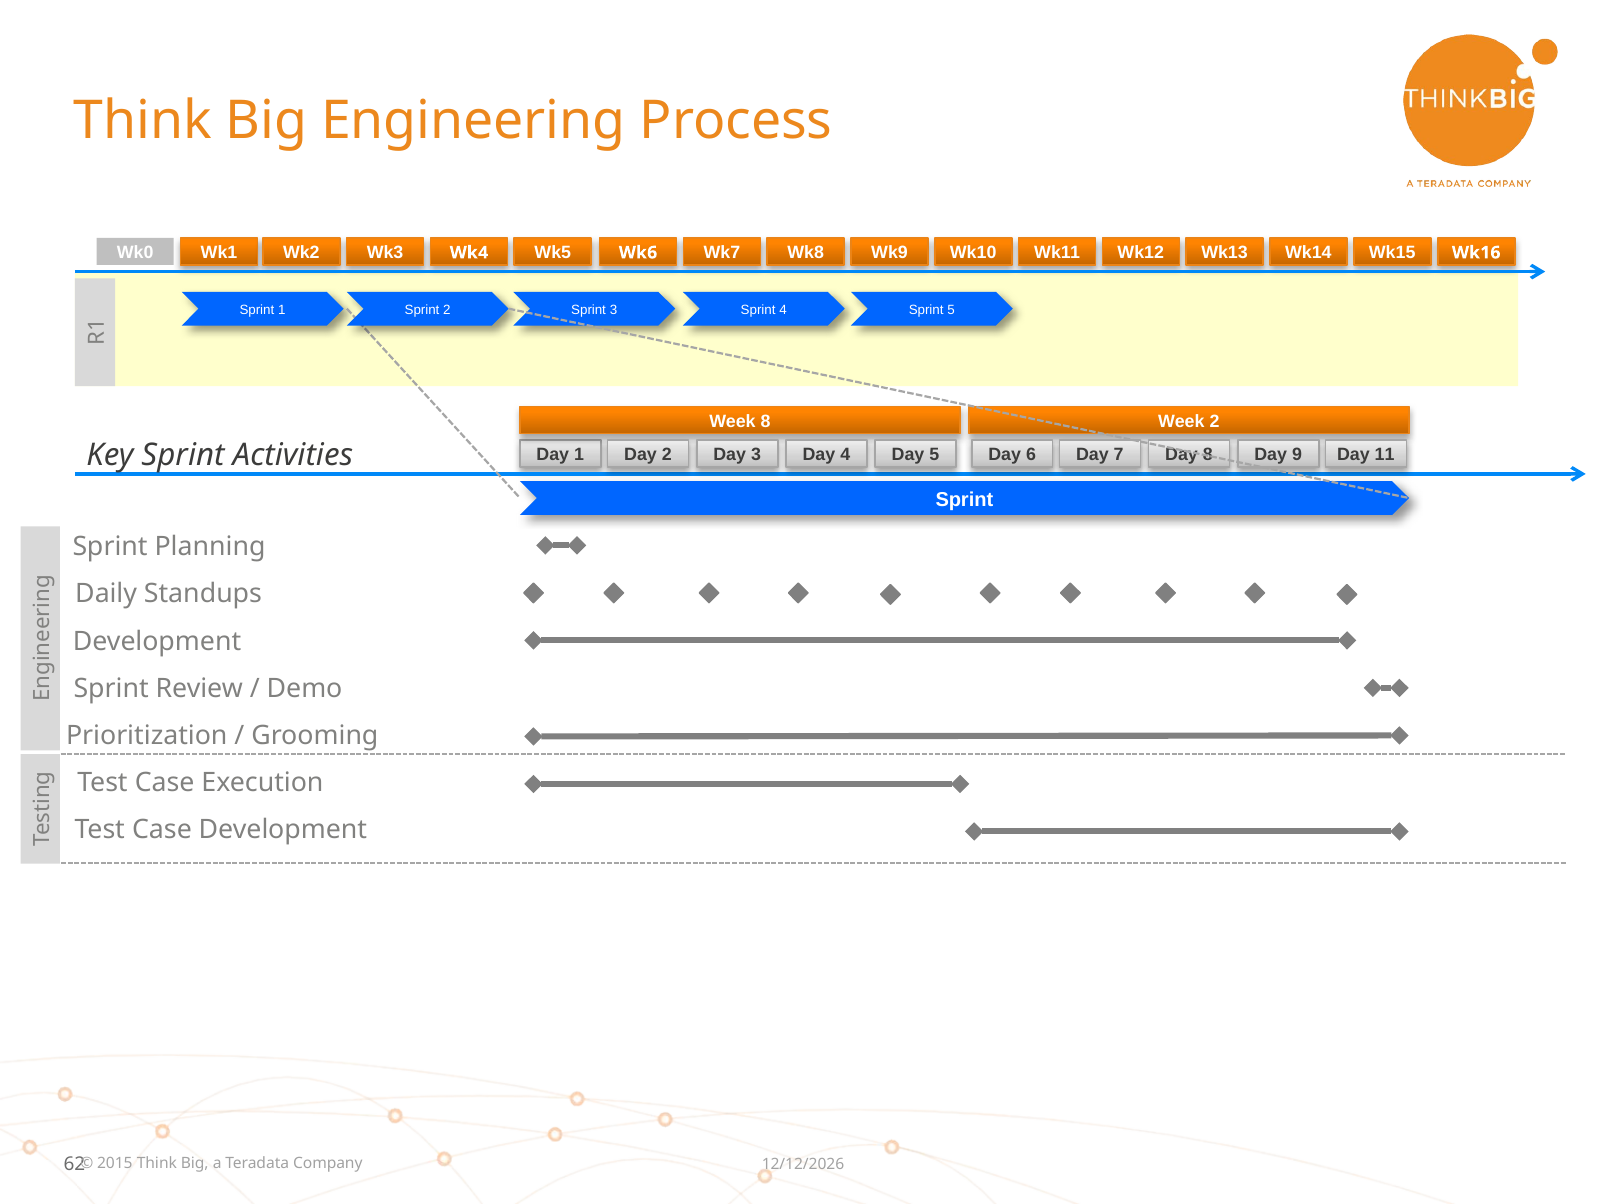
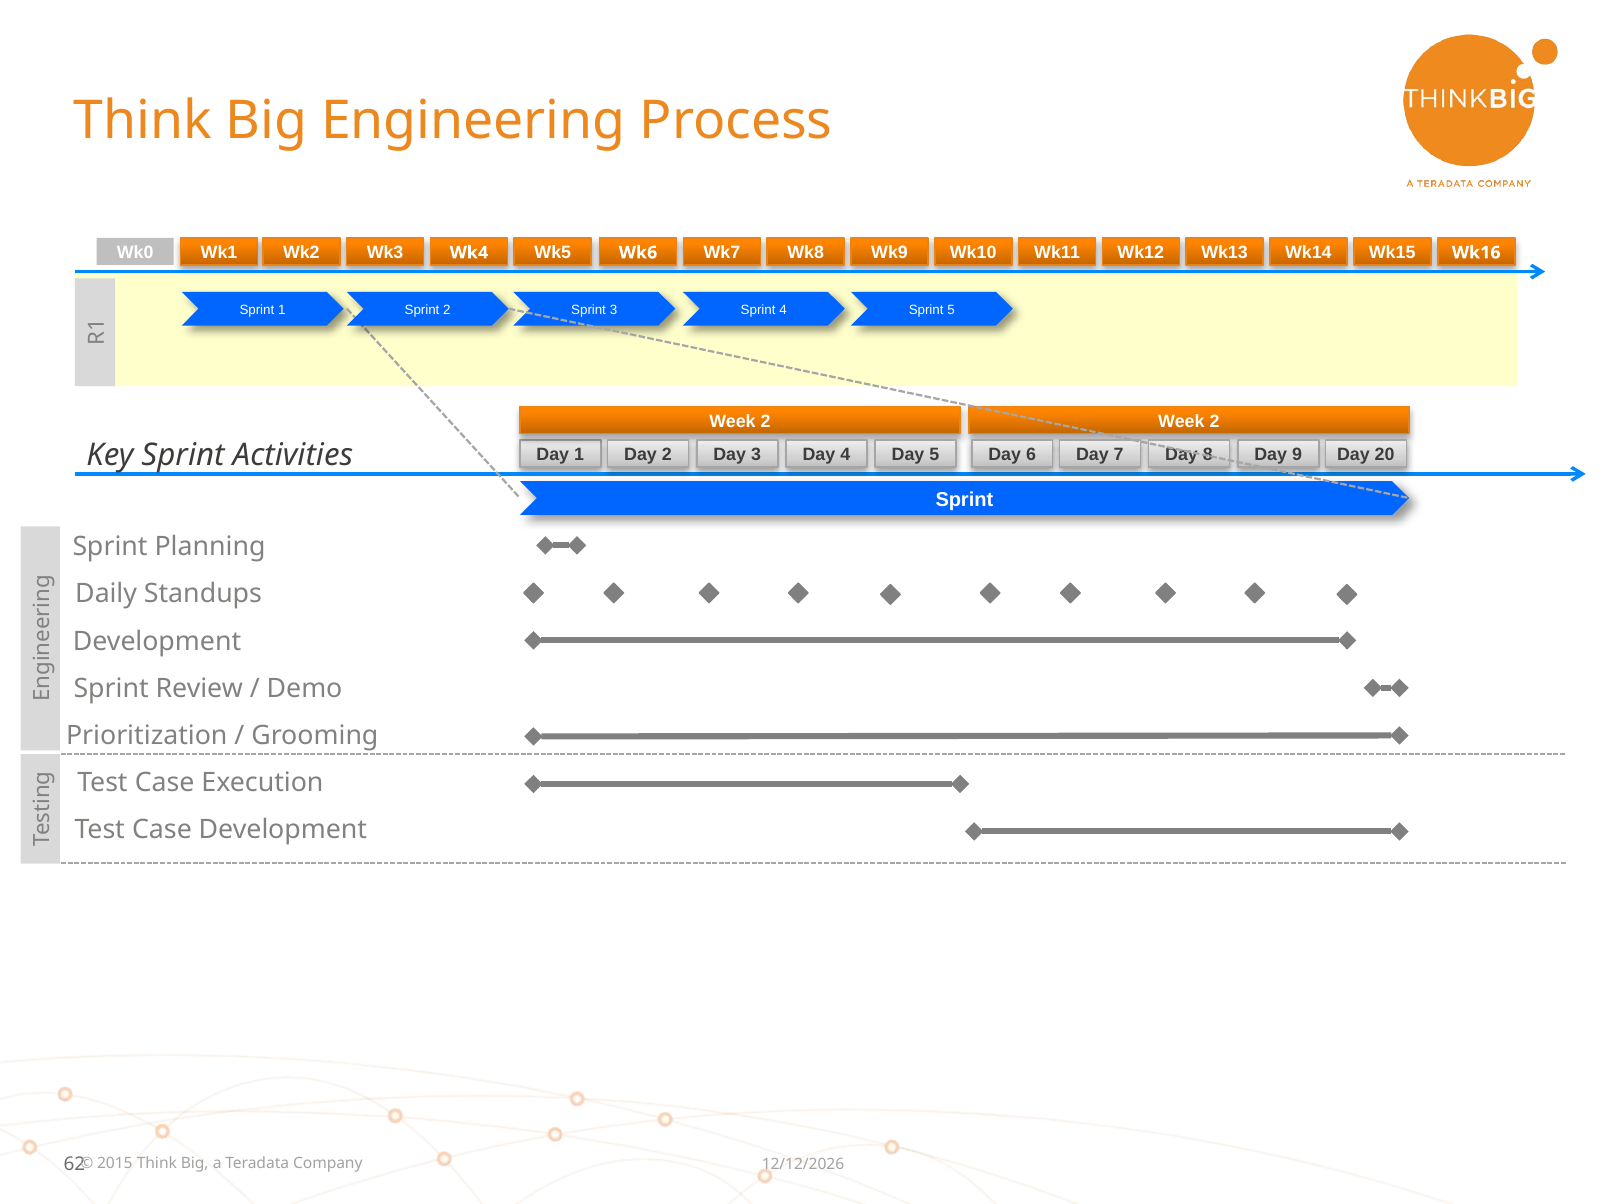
8: 8 -> 2 (766, 421)
11: 11 -> 20 (1385, 455)
